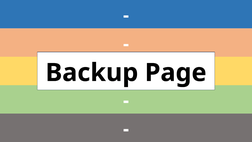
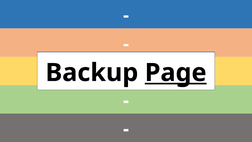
Page underline: none -> present (176, 73)
